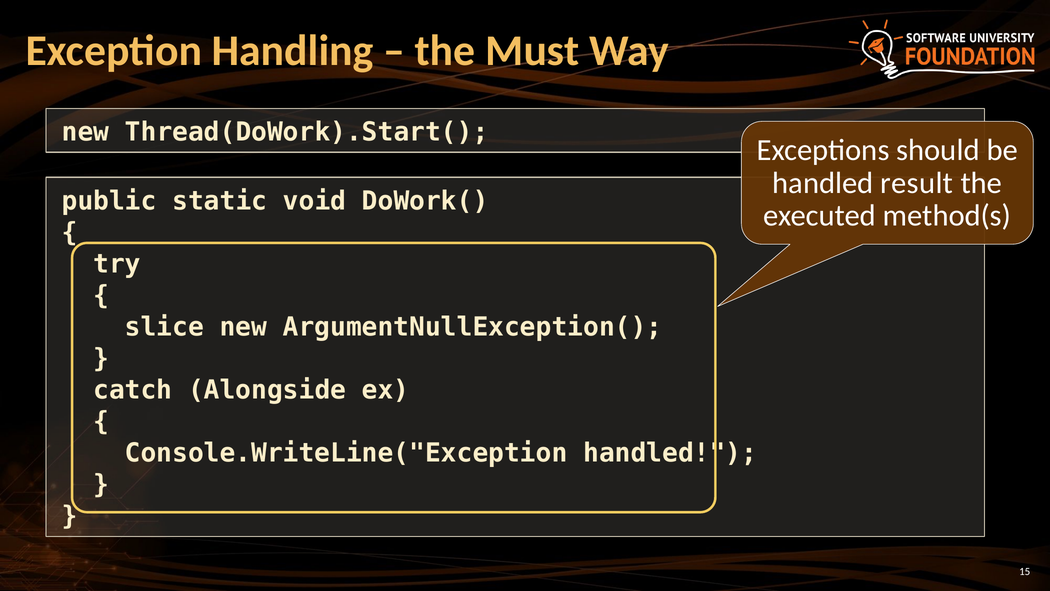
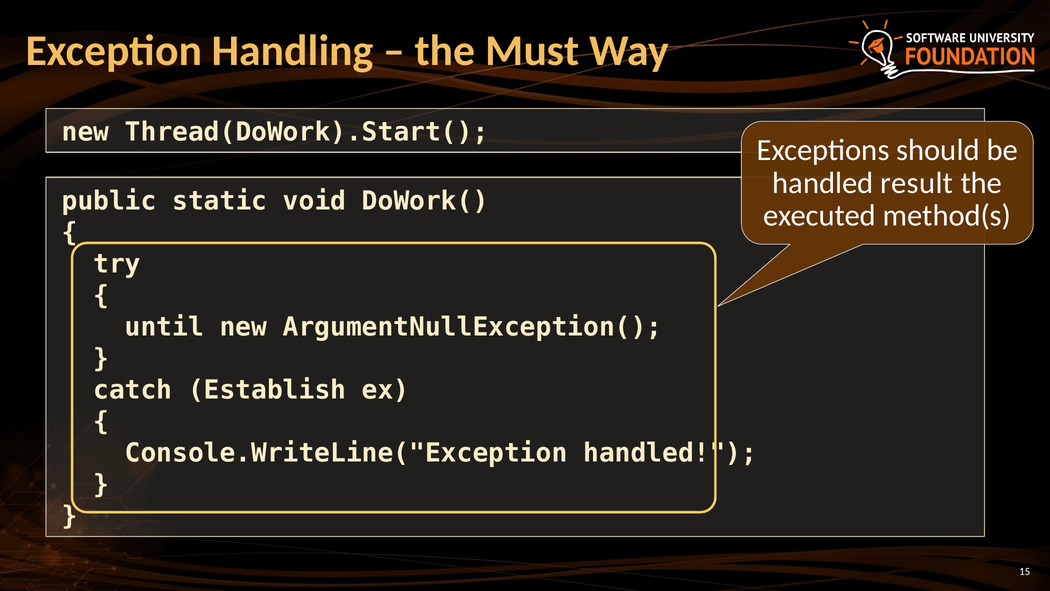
slice: slice -> until (164, 327)
Alongside: Alongside -> Establish (267, 390)
